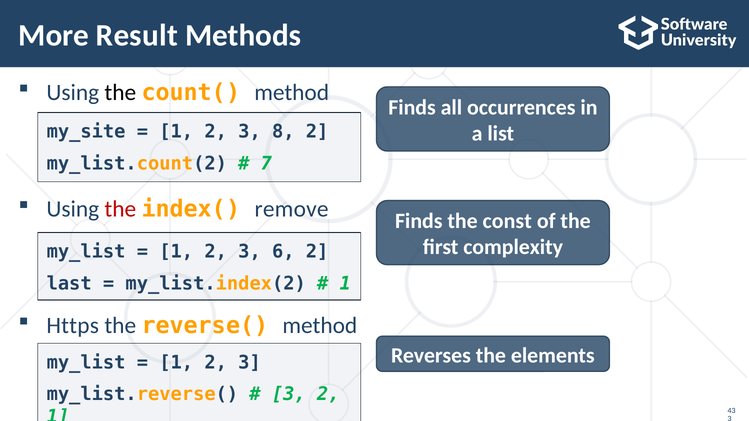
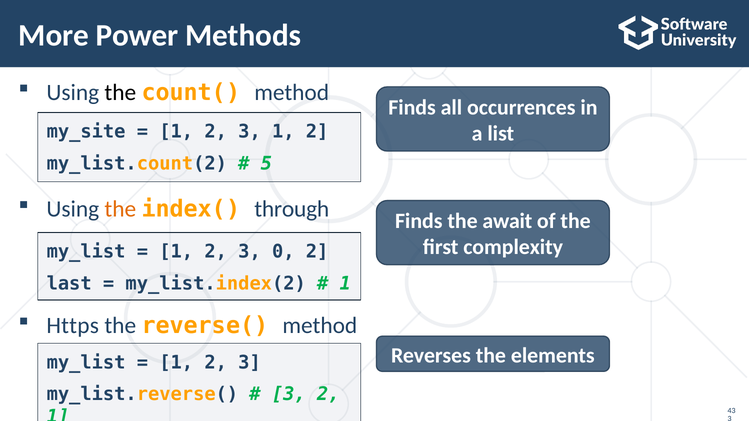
Result: Result -> Power (137, 35)
3 8: 8 -> 1 (283, 132)
7: 7 -> 5 (266, 163)
the colour: red -> orange (120, 209)
remove: remove -> through (292, 209)
const: const -> await (507, 221)
6: 6 -> 0 (283, 252)
